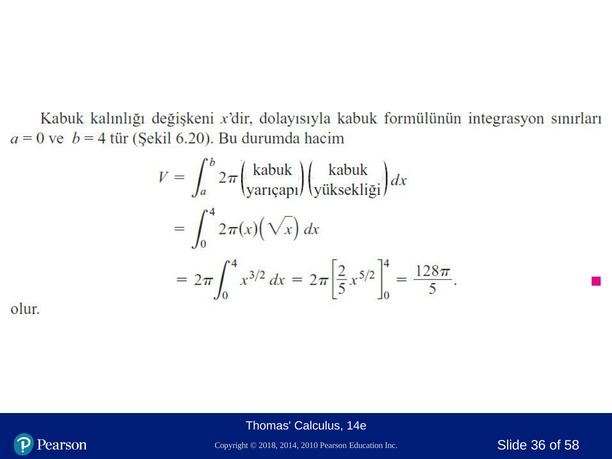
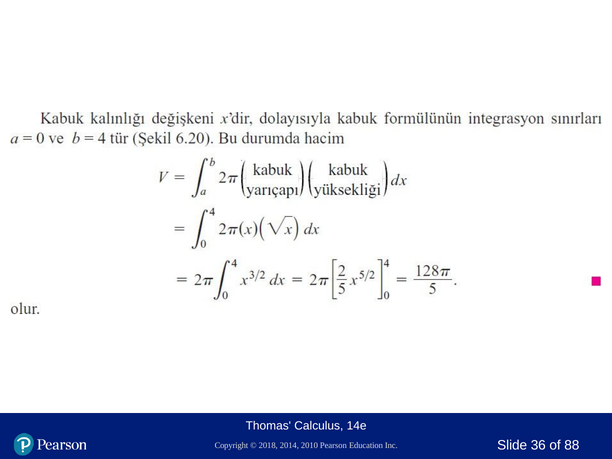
58: 58 -> 88 (572, 445)
